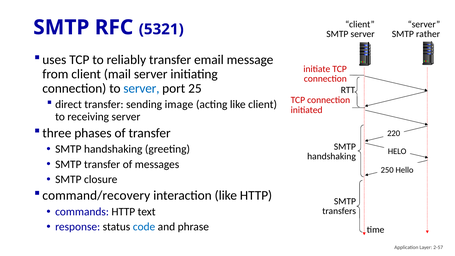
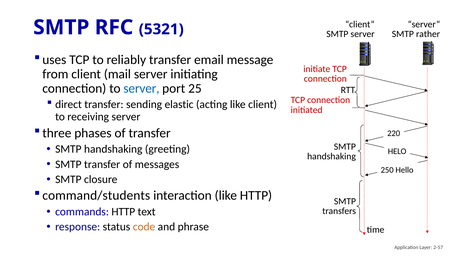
image: image -> elastic (179, 105)
command/recovery: command/recovery -> command/students (96, 196)
code colour: blue -> orange (144, 227)
